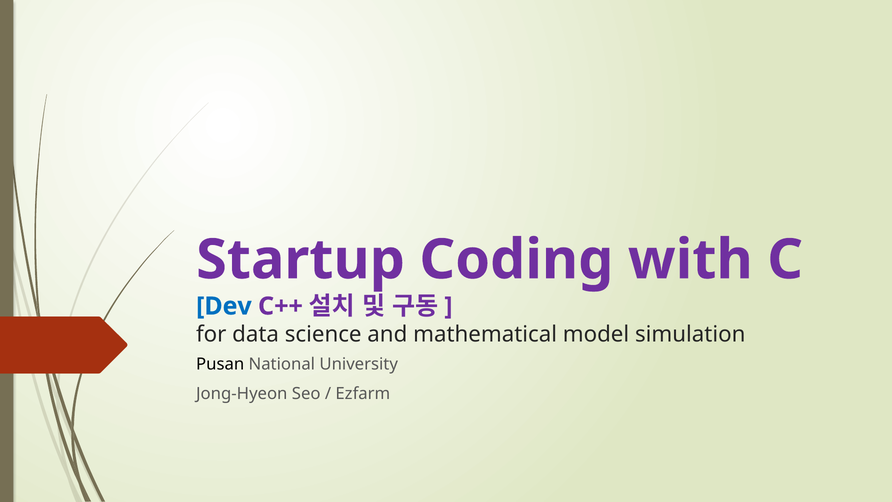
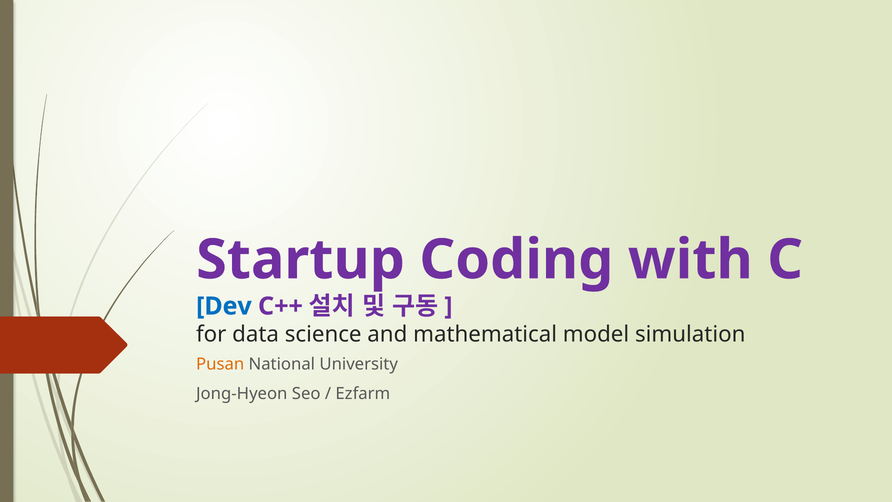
Pusan colour: black -> orange (220, 364)
